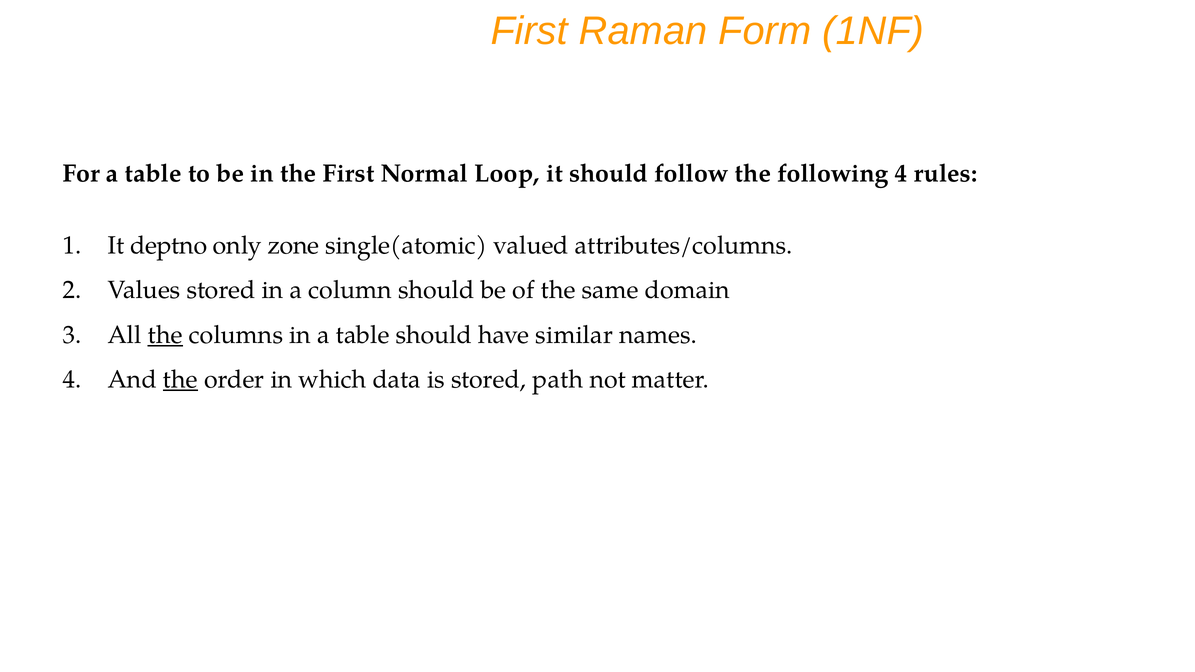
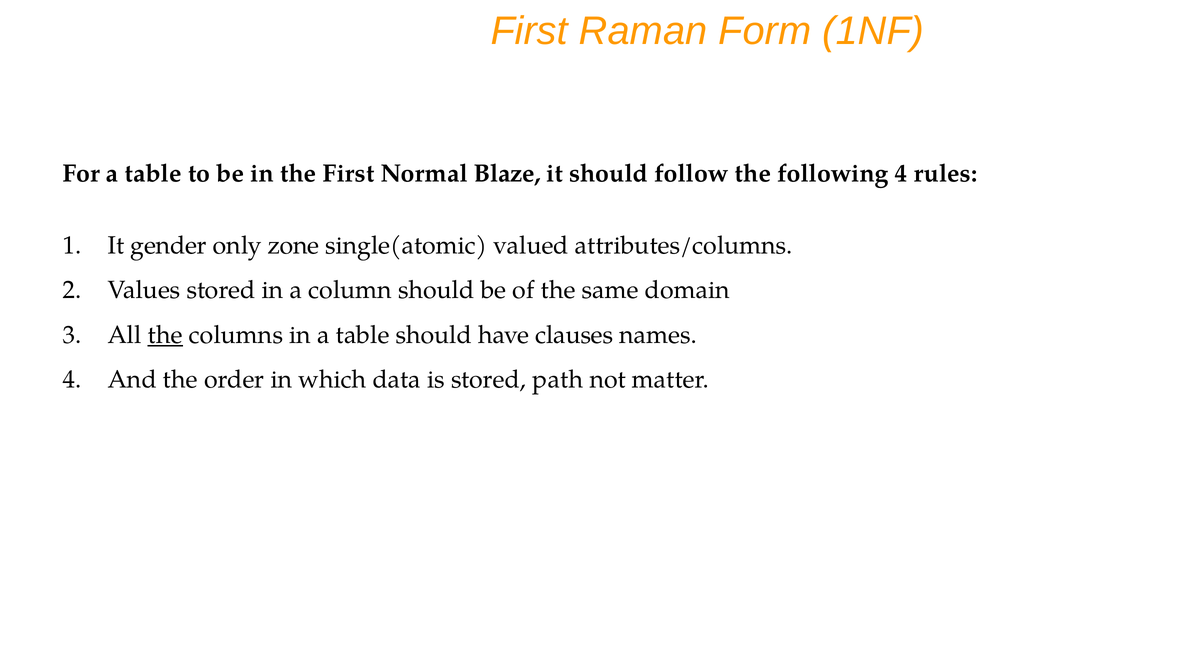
Loop: Loop -> Blaze (507, 174)
deptno: deptno -> gender (169, 245)
similar: similar -> clauses (574, 335)
the underline: present -> none (180, 380)
